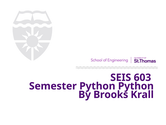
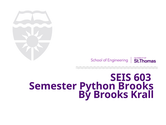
Python Python: Python -> Brooks (136, 86)
